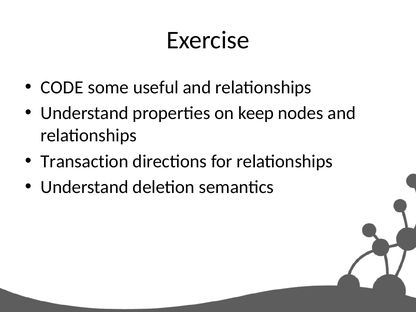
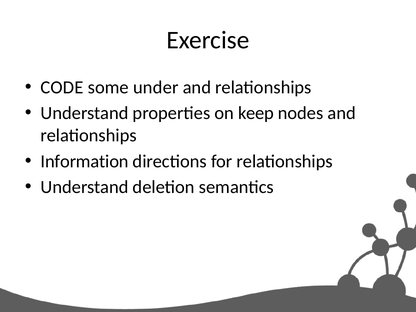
useful: useful -> under (156, 87)
Transaction: Transaction -> Information (85, 161)
